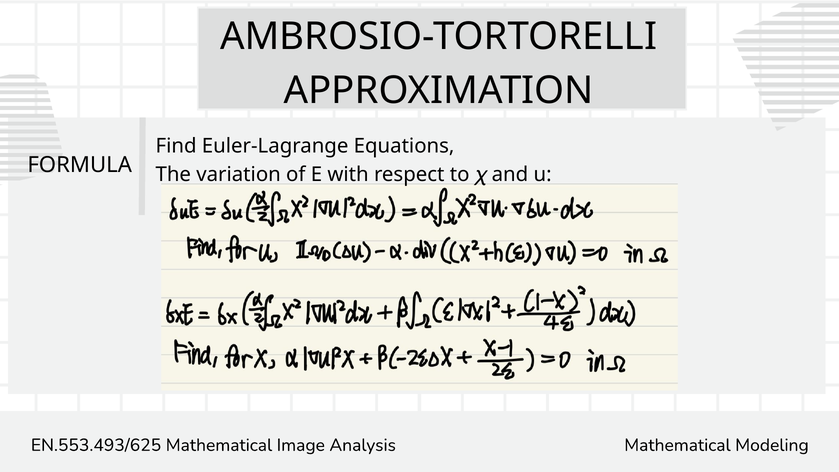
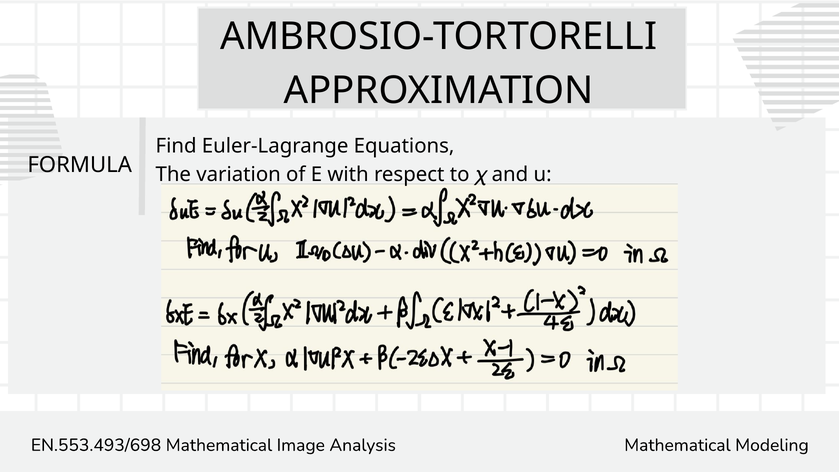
EN.553.493/625: EN.553.493/625 -> EN.553.493/698 (96, 445)
